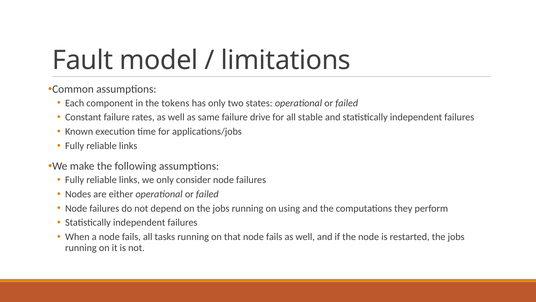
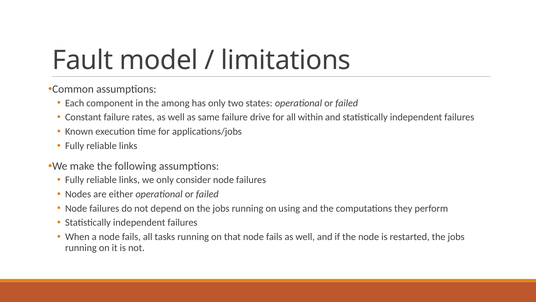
tokens: tokens -> among (175, 103)
stable: stable -> within (311, 117)
